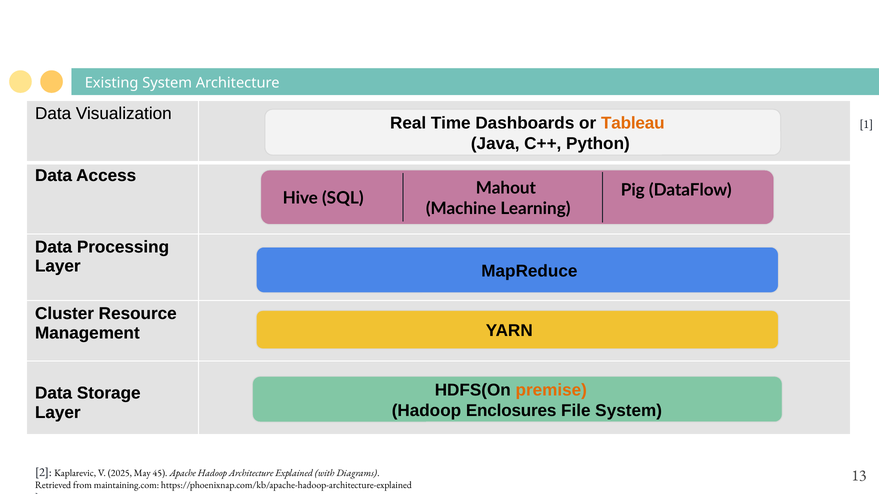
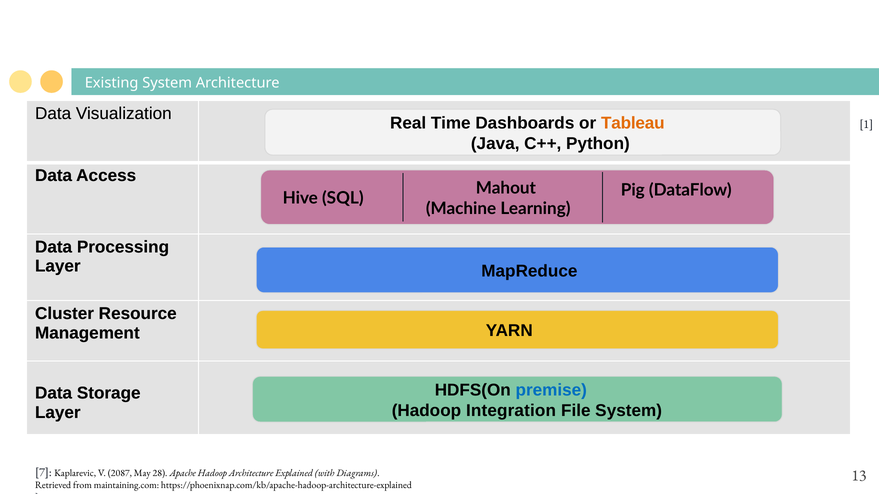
premise colour: orange -> blue (551, 390)
Enclosures: Enclosures -> Integration (511, 411)
2: 2 -> 7 (43, 473)
2025: 2025 -> 2087 (120, 473)
45: 45 -> 28 (160, 473)
